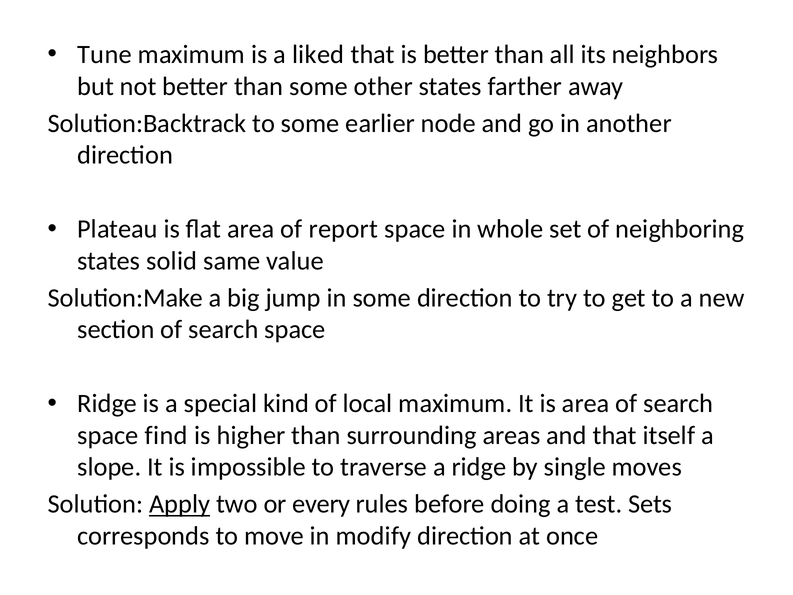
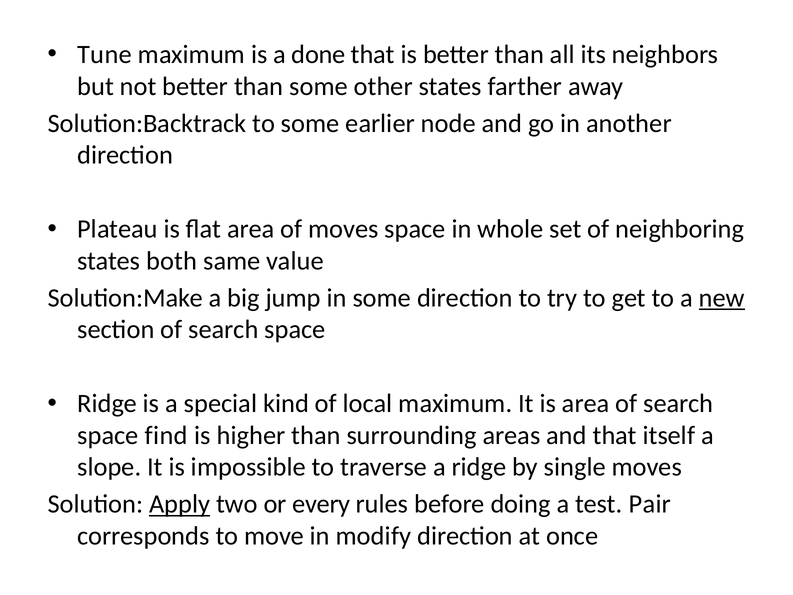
liked: liked -> done (318, 55)
of report: report -> moves (344, 229)
solid: solid -> both (172, 261)
new underline: none -> present (722, 298)
Sets: Sets -> Pair (650, 504)
